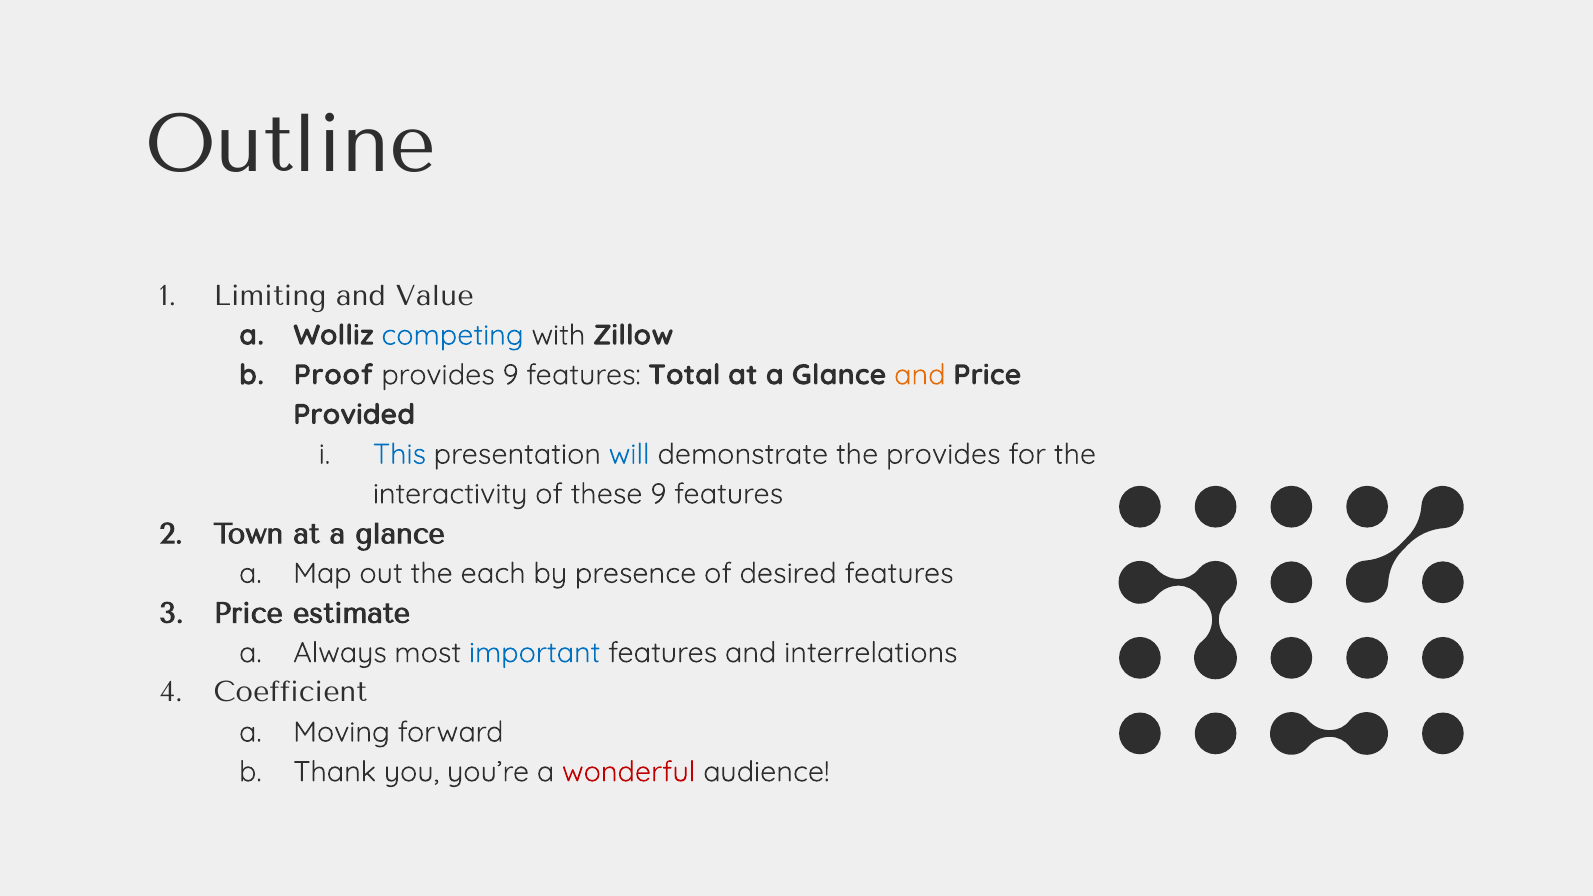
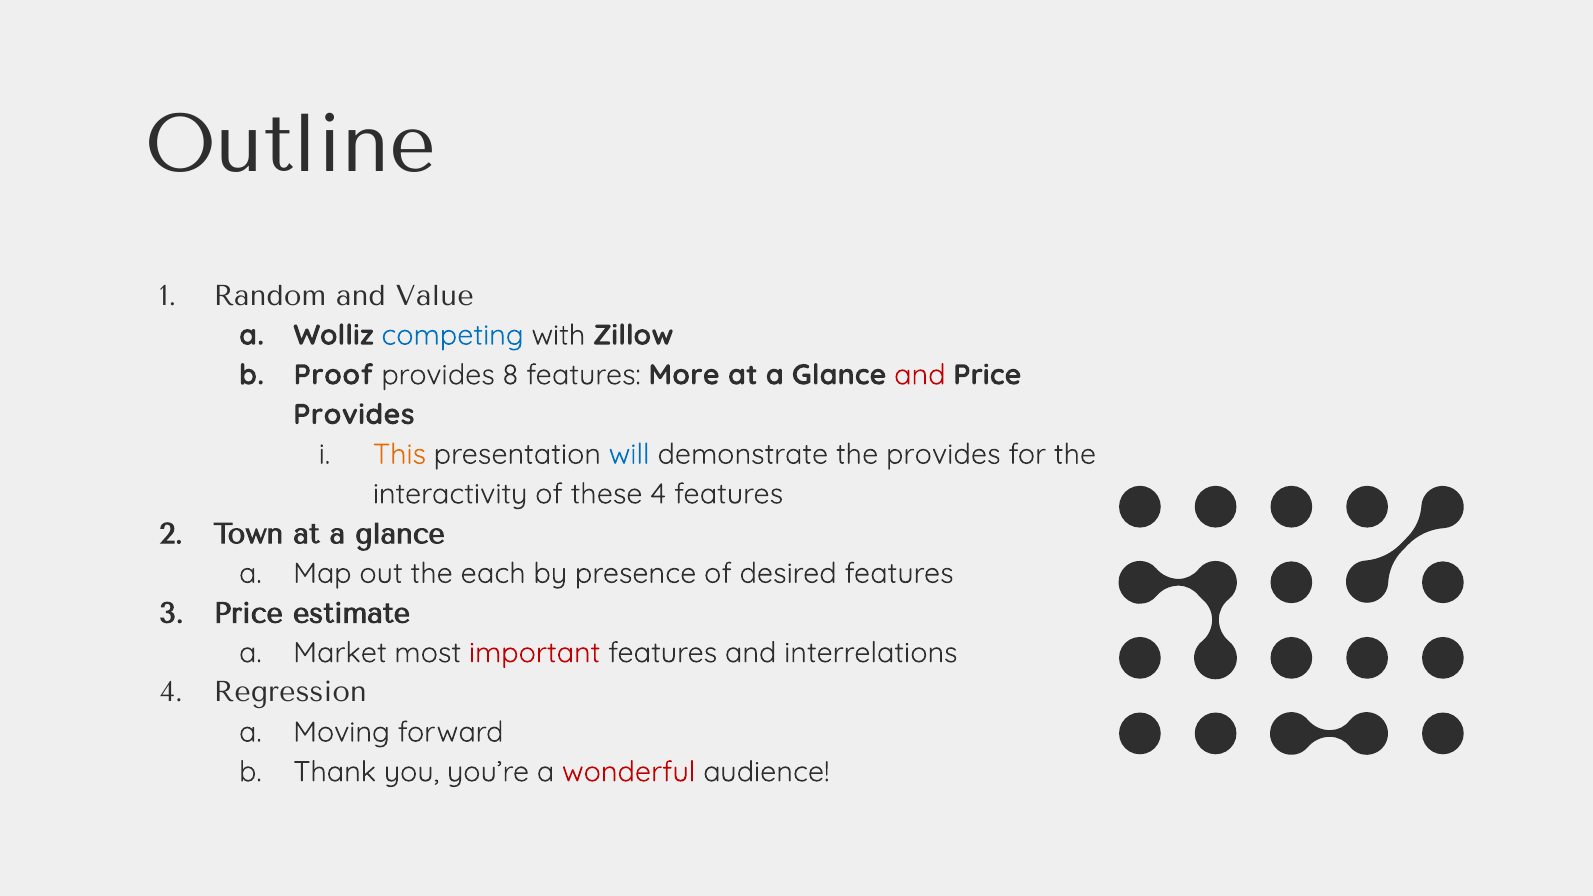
Limiting: Limiting -> Random (270, 296)
provides 9: 9 -> 8 (510, 375)
Total: Total -> More (684, 375)
and colour: orange -> red (920, 375)
Provided: Provided -> Provides (354, 415)
This colour: blue -> orange (399, 454)
these 9: 9 -> 4 (658, 494)
Always: Always -> Market (340, 653)
important colour: blue -> red (535, 653)
Coefficient: Coefficient -> Regression (290, 693)
